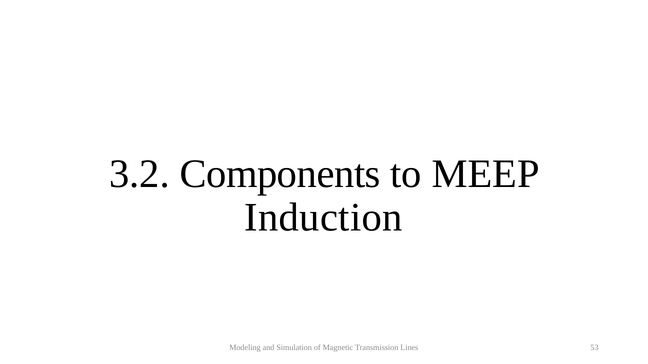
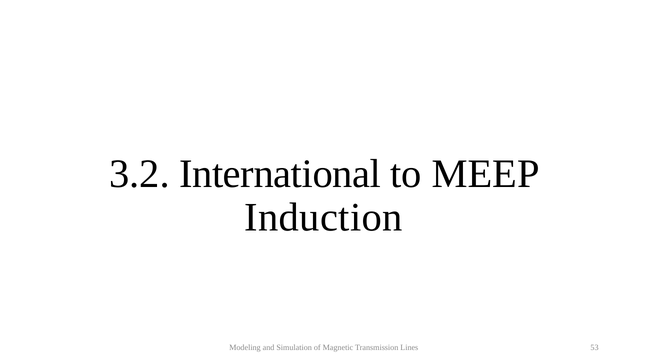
Components: Components -> International (280, 174)
